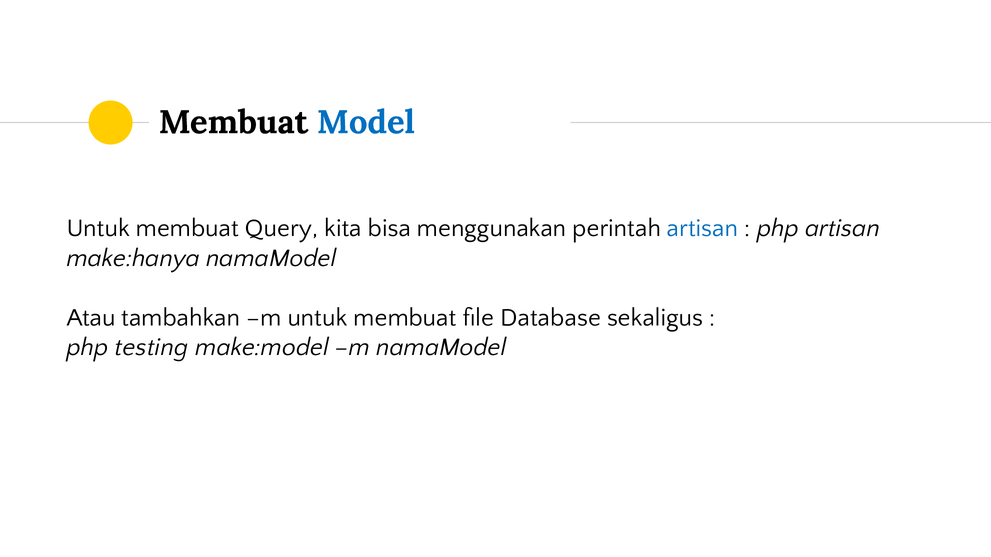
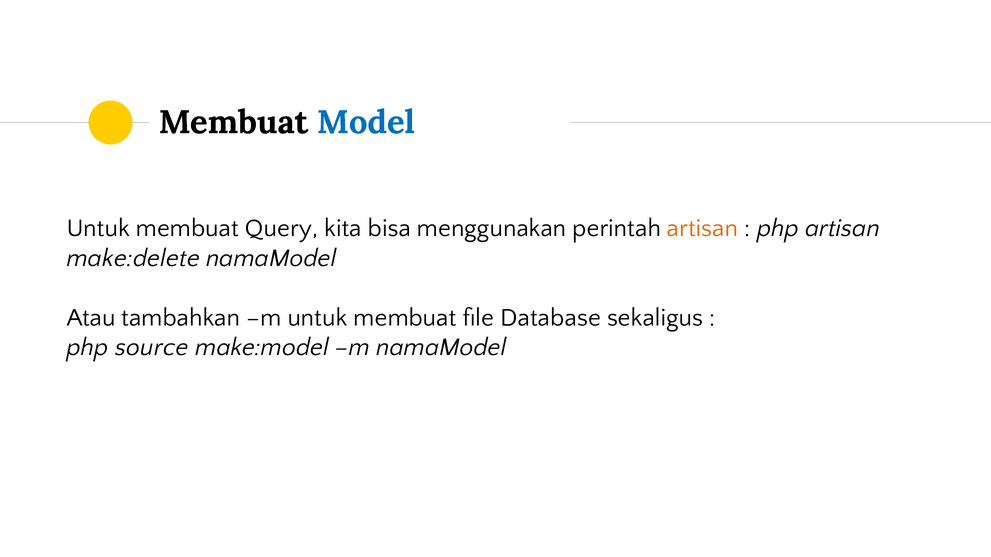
artisan colour: blue -> orange (703, 228)
make:hanya: make:hanya -> make:delete (133, 258)
testing: testing -> source (152, 347)
